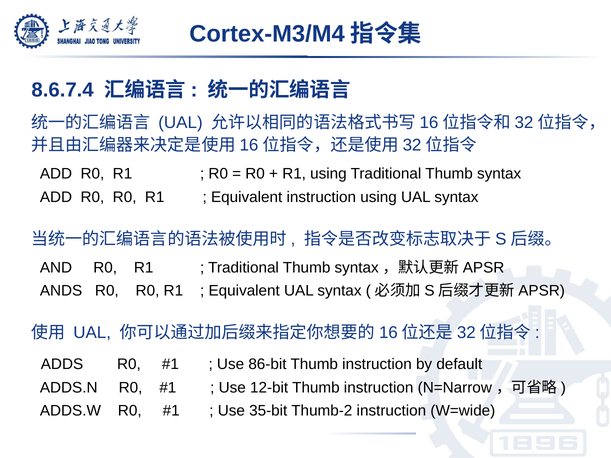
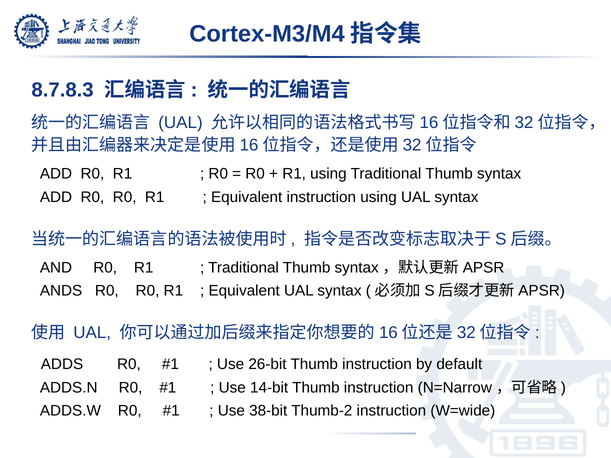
8.6.7.4: 8.6.7.4 -> 8.7.8.3 (63, 90)
86-bit: 86-bit -> 26-bit (267, 364)
12-bit: 12-bit -> 14-bit (269, 388)
35-bit: 35-bit -> 38-bit (268, 411)
